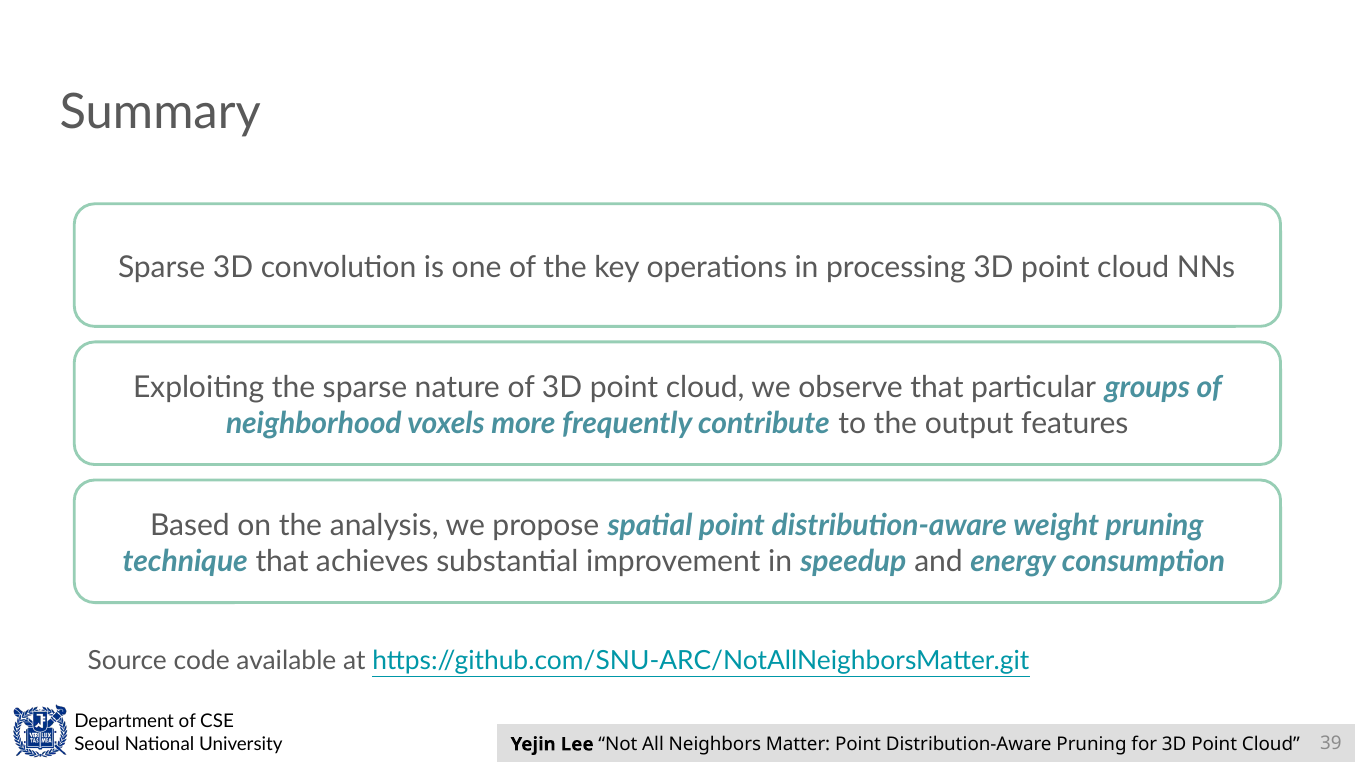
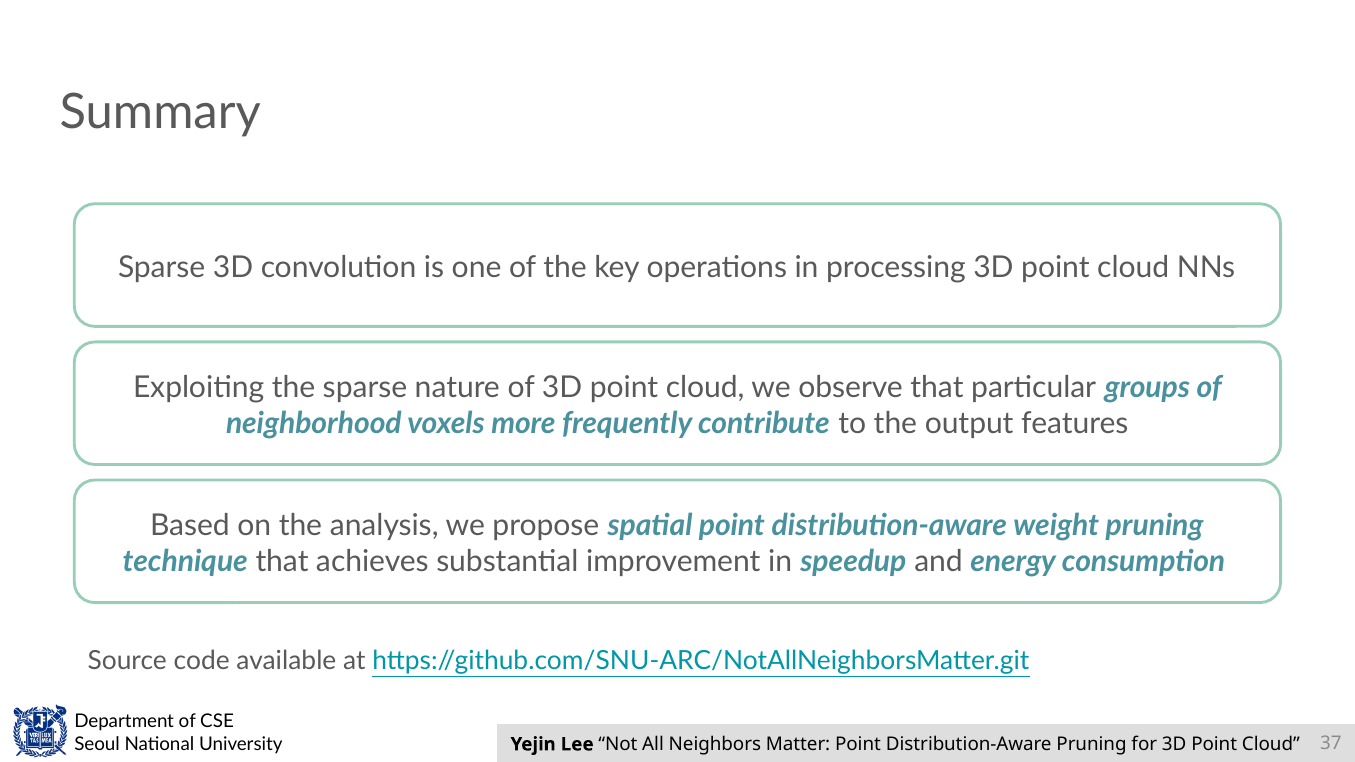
39: 39 -> 37 (1331, 744)
